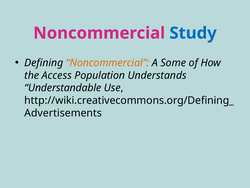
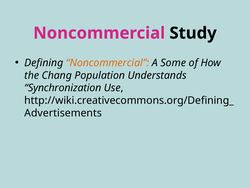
Study colour: blue -> black (193, 33)
Access: Access -> Chang (57, 75)
Understandable: Understandable -> Synchronization (63, 88)
